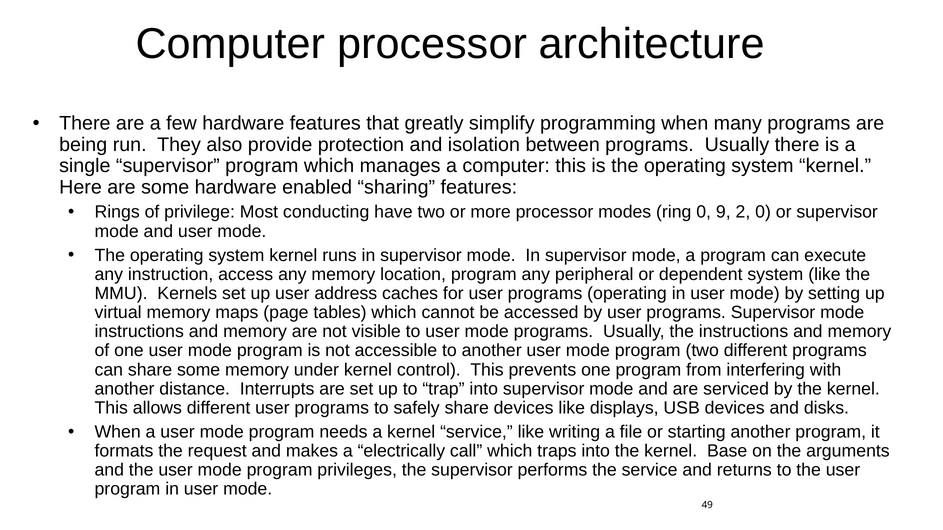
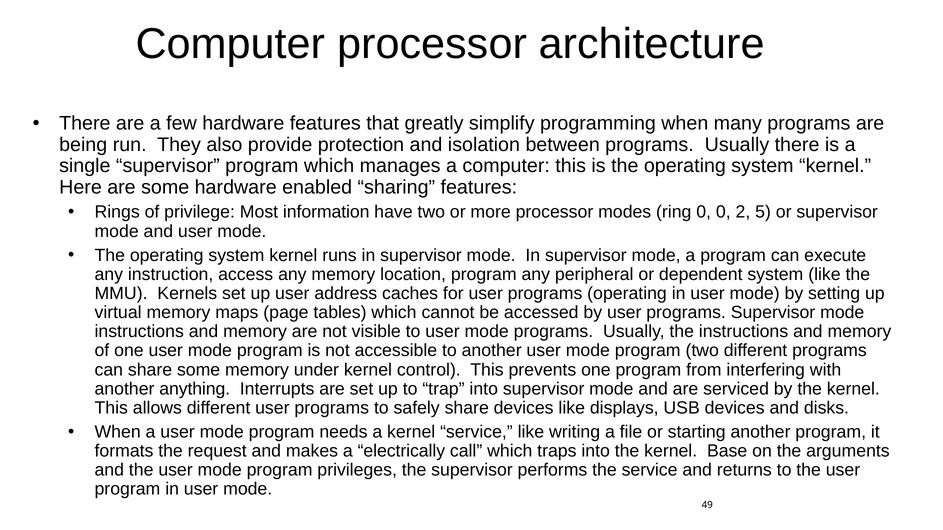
conducting: conducting -> information (326, 212)
0 9: 9 -> 0 (723, 212)
2 0: 0 -> 5 (763, 212)
distance: distance -> anything (195, 389)
